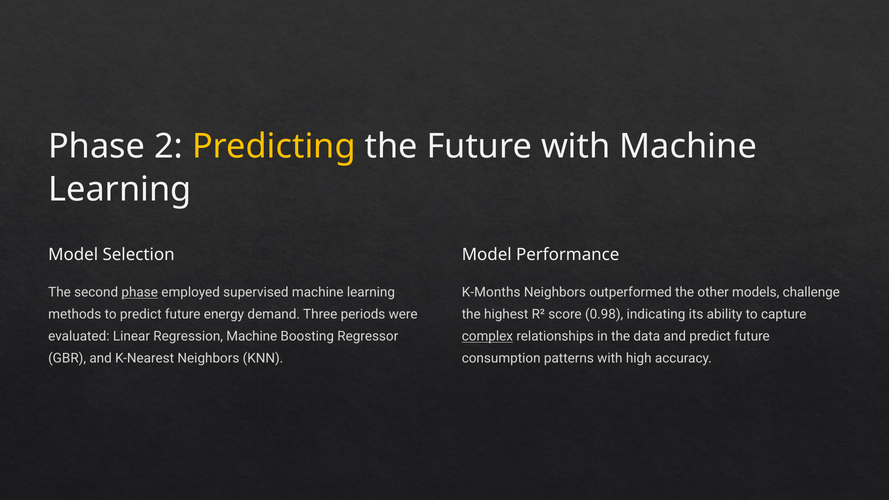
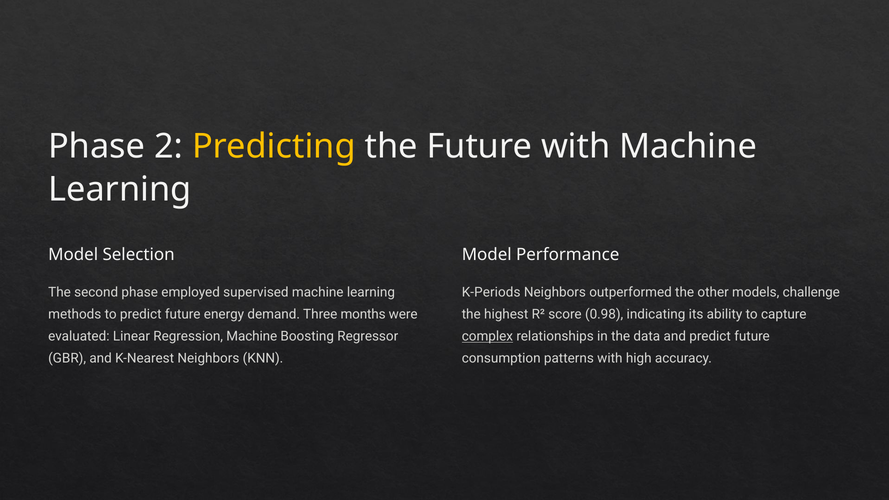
phase underline: present -> none (140, 292)
K-Months: K-Months -> K-Periods (491, 292)
periods: periods -> months (363, 314)
